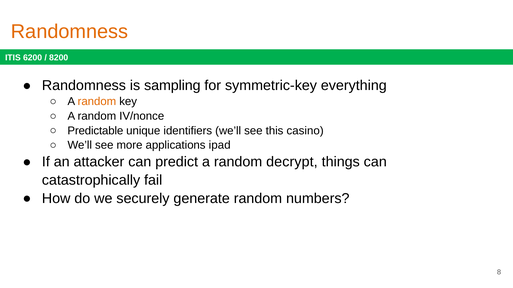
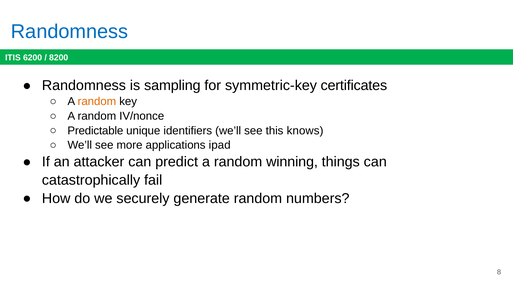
Randomness colour: orange -> blue (70, 32)
everything: everything -> certificates (354, 86)
casino: casino -> knows (305, 131)
decrypt: decrypt -> winning (292, 162)
